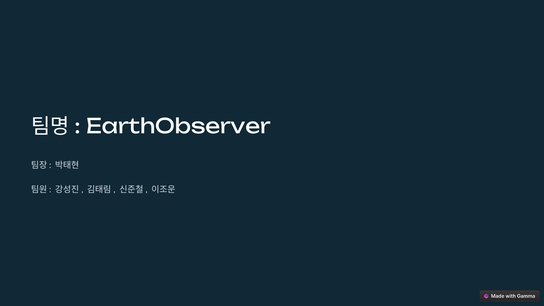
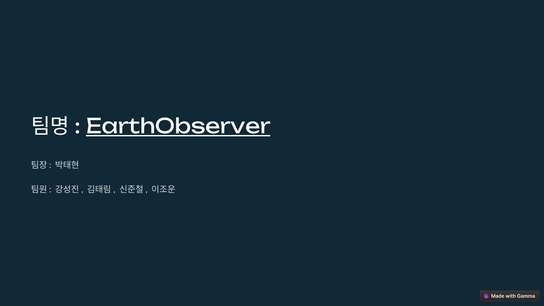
EarthObserver underline: none -> present (178, 127)
